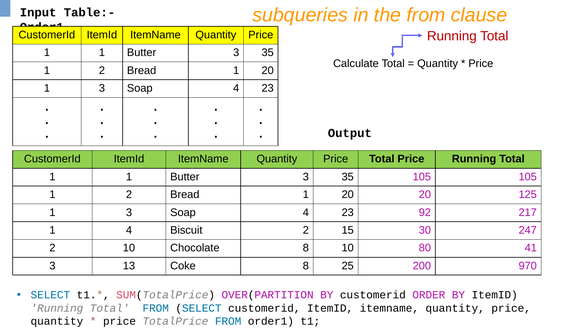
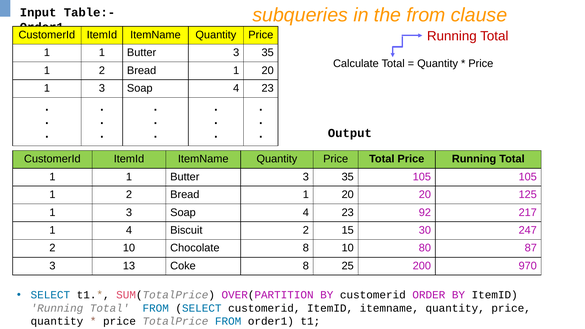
41: 41 -> 87 (531, 248)
